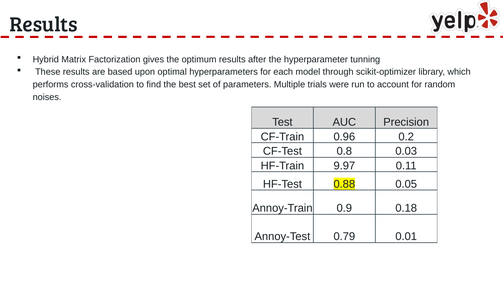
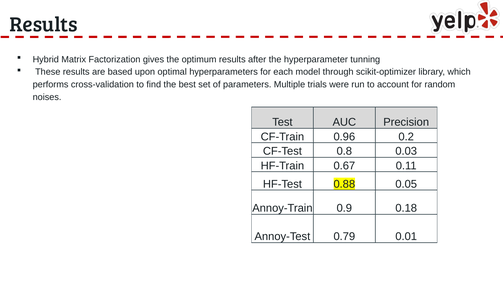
9.97: 9.97 -> 0.67 (344, 166)
